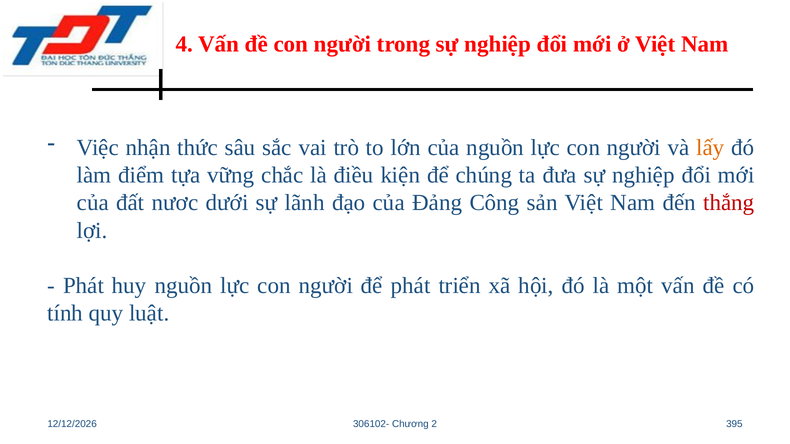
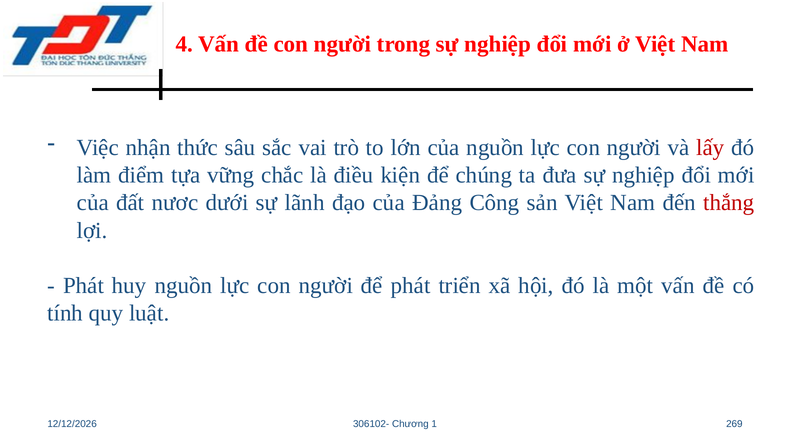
lấy colour: orange -> red (710, 148)
2: 2 -> 1 (434, 424)
395: 395 -> 269 (734, 424)
